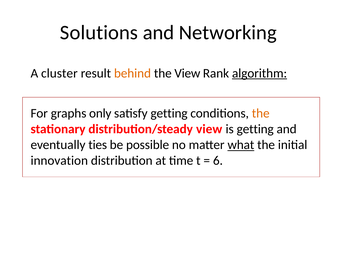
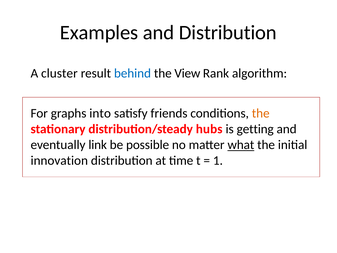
Solutions: Solutions -> Examples (99, 33)
and Networking: Networking -> Distribution (228, 33)
behind colour: orange -> blue (132, 73)
algorithm underline: present -> none (260, 73)
only: only -> into (100, 113)
satisfy getting: getting -> friends (169, 113)
distribution/steady view: view -> hubs (209, 129)
ties: ties -> link (98, 145)
6: 6 -> 1 (218, 160)
